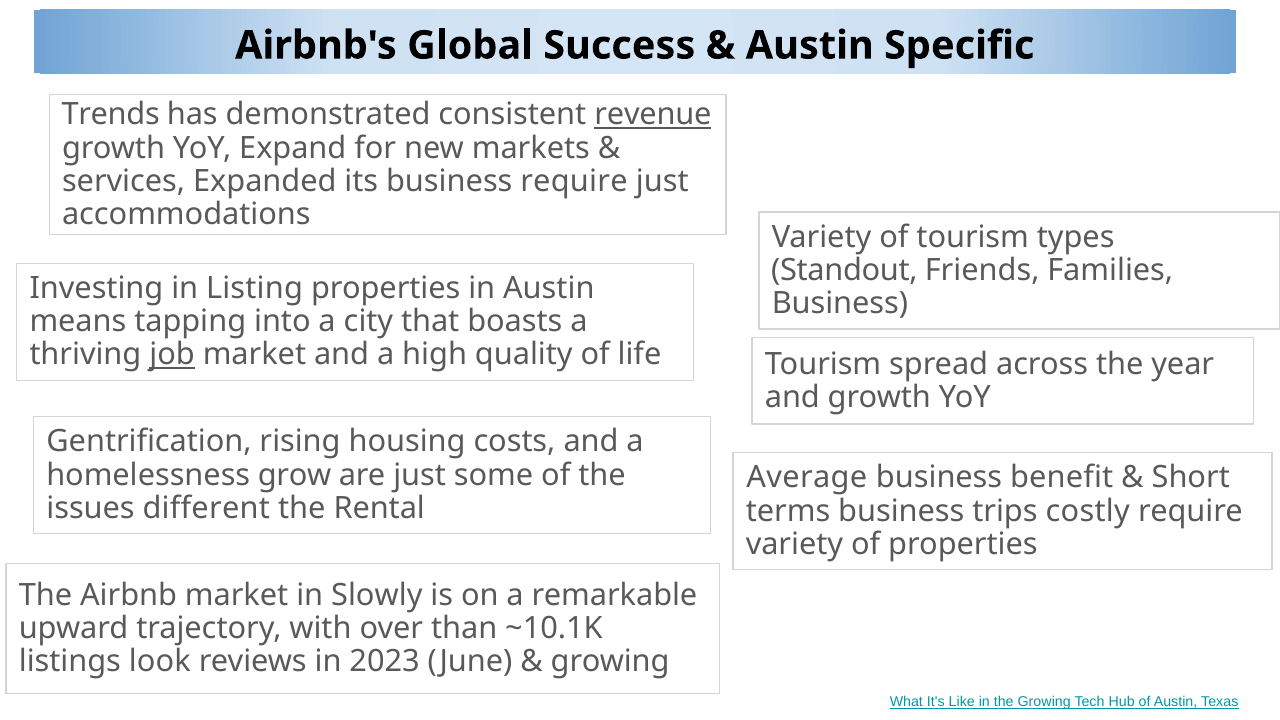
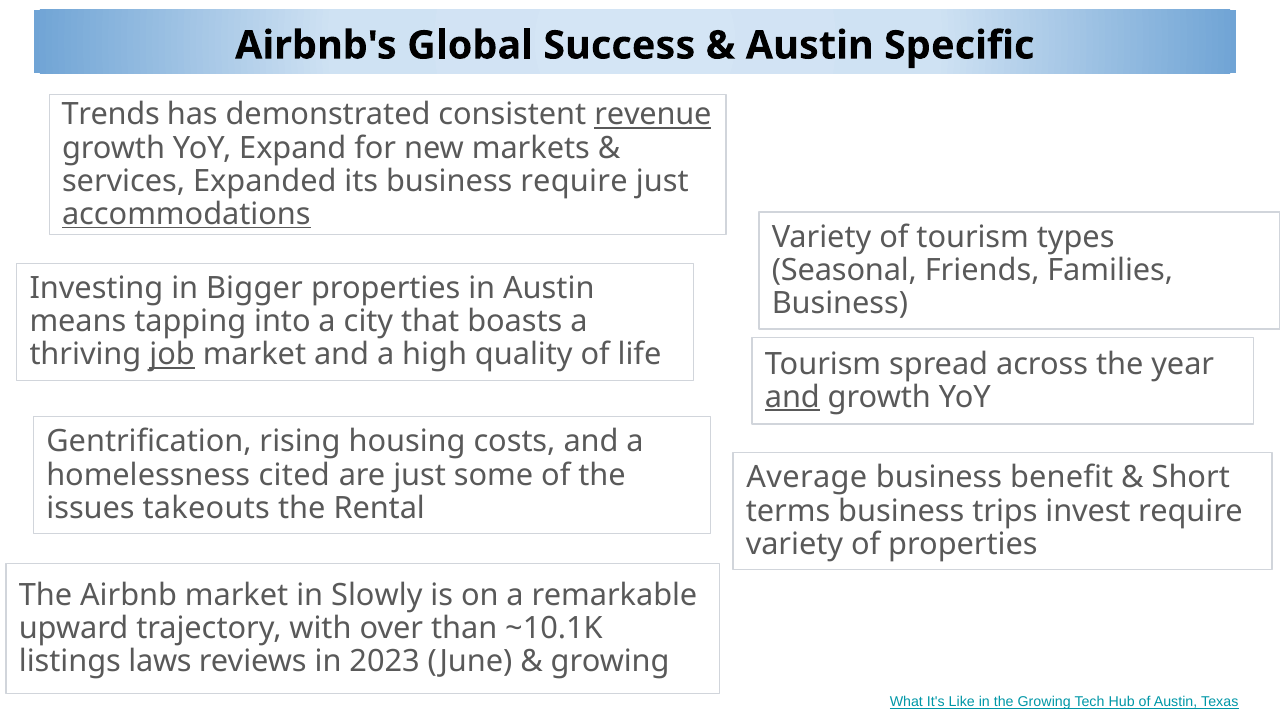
accommodations underline: none -> present (186, 214)
Standout: Standout -> Seasonal (844, 270)
Listing: Listing -> Bigger (254, 288)
and underline: none -> present (792, 397)
grow: grow -> cited (294, 475)
different: different -> takeouts (206, 508)
costly: costly -> invest (1088, 511)
look: look -> laws (160, 662)
